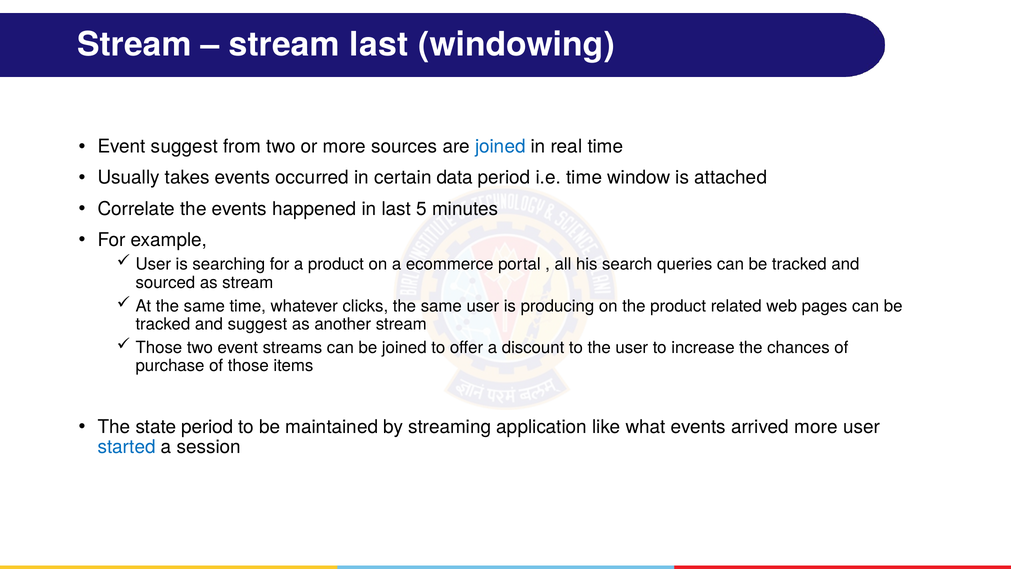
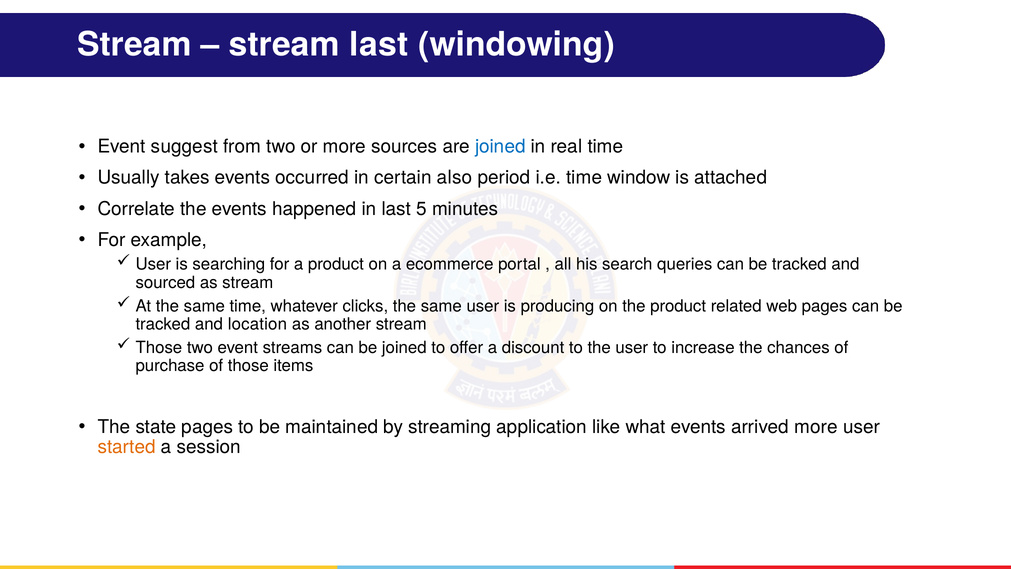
data: data -> also (455, 178)
and suggest: suggest -> location (257, 324)
state period: period -> pages (207, 427)
started colour: blue -> orange (127, 447)
